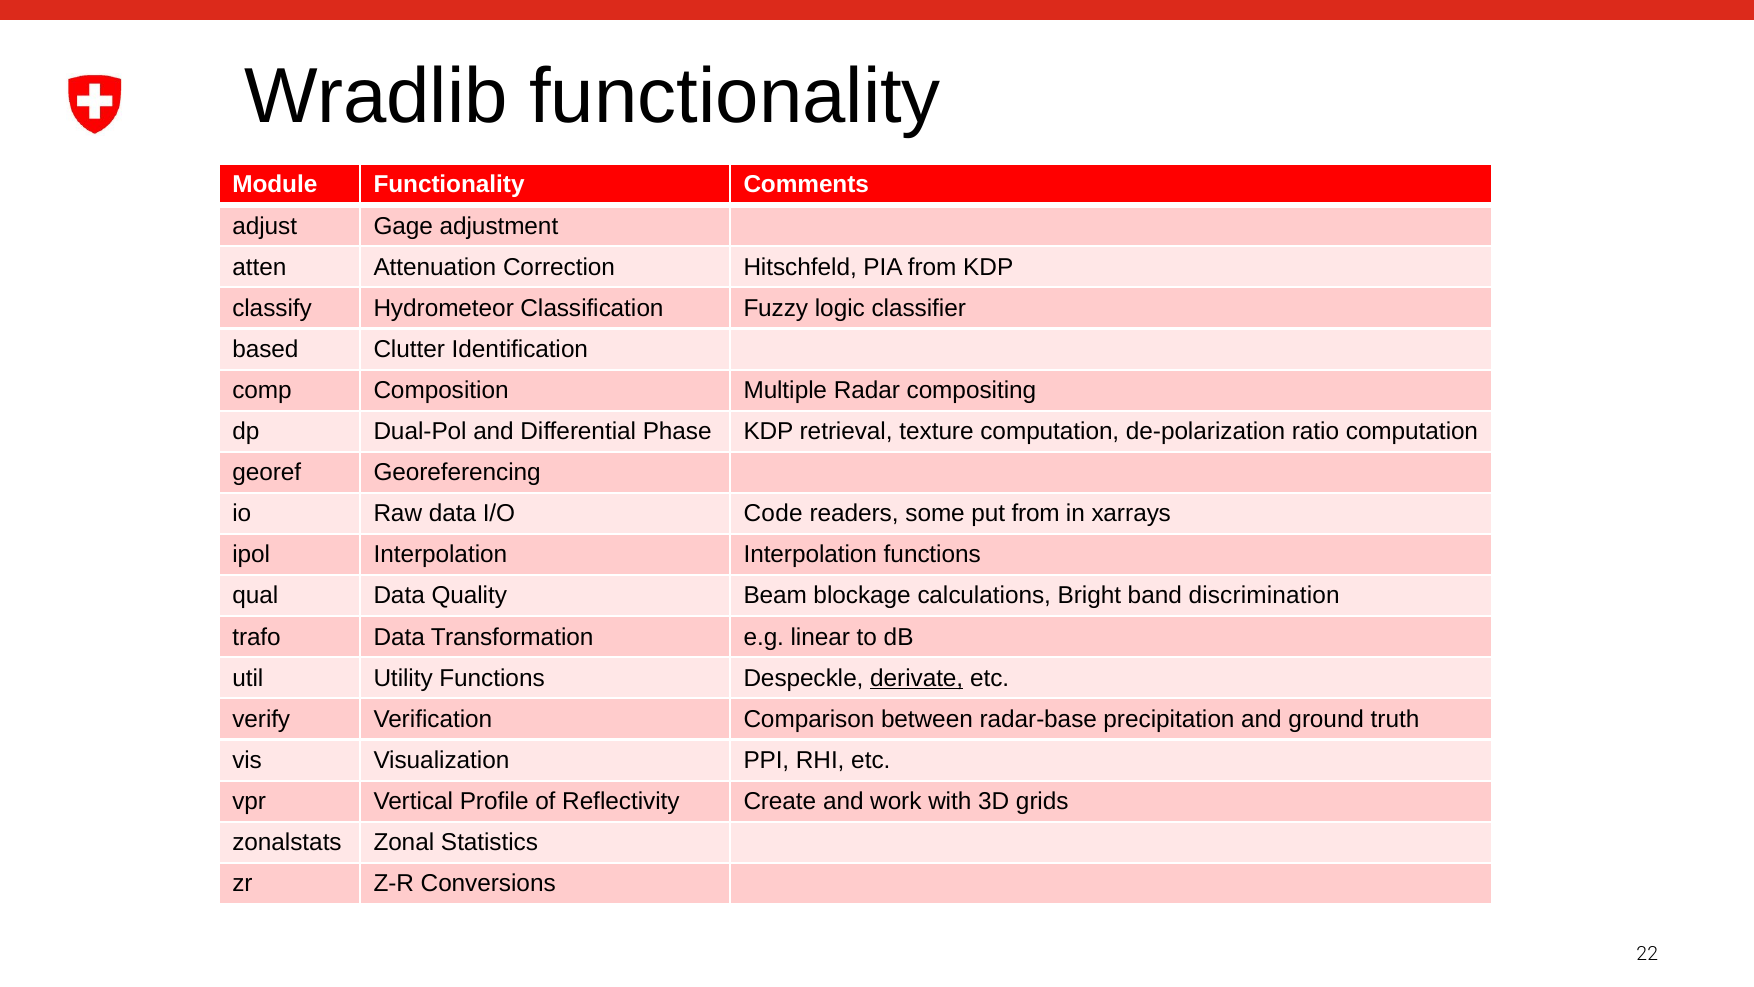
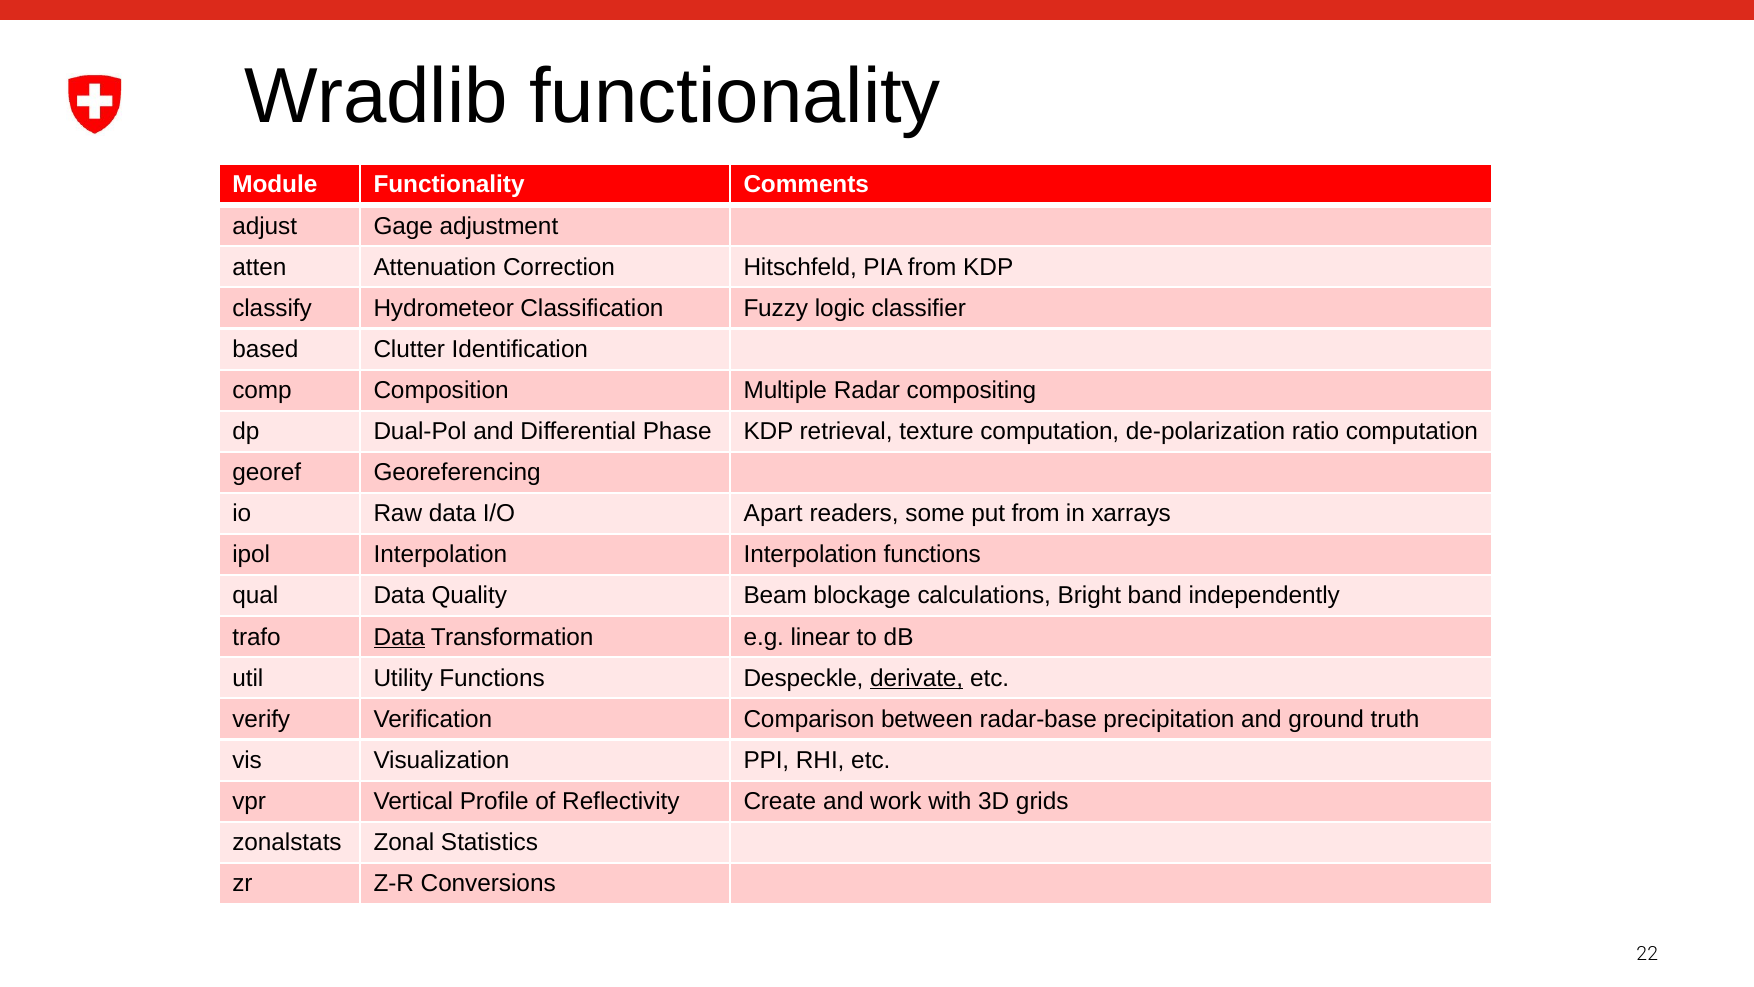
Code: Code -> Apart (773, 514)
discrimination: discrimination -> independently (1264, 596)
Data underline: none -> present (399, 637)
